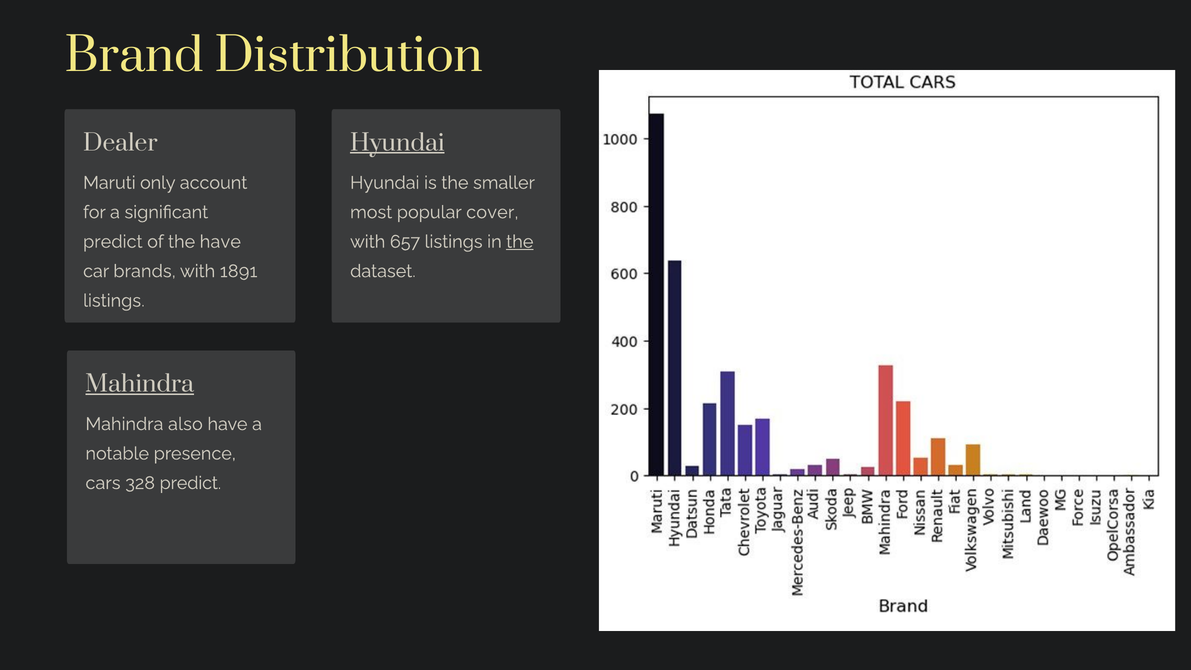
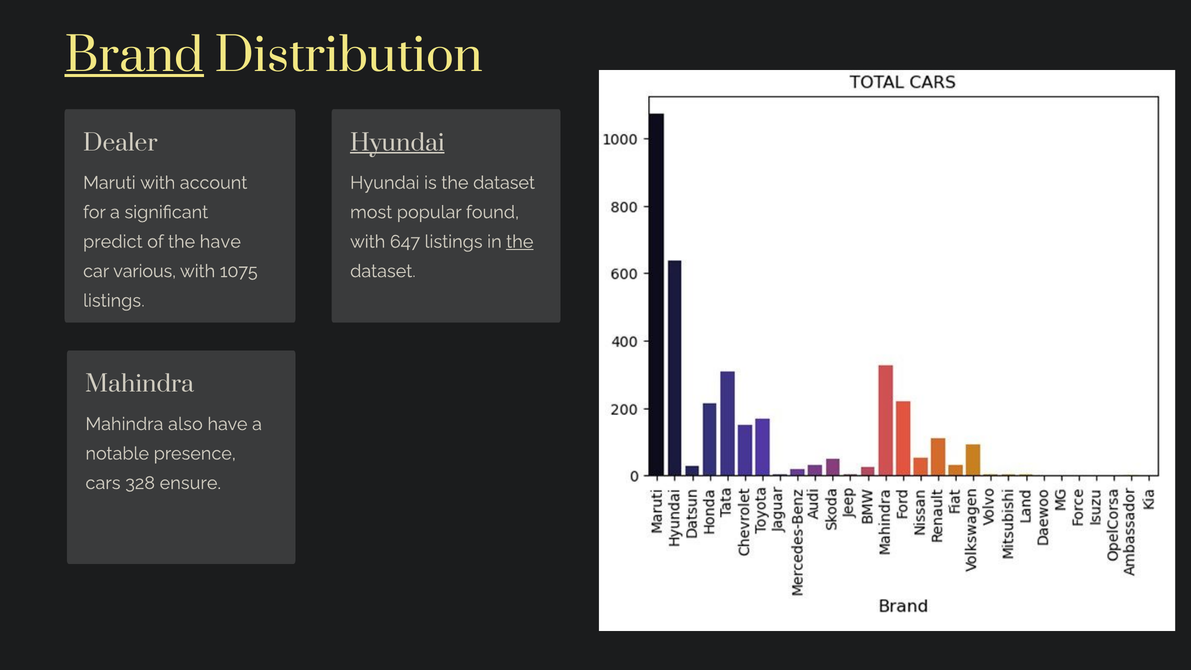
Brand underline: none -> present (134, 56)
Maruti only: only -> with (158, 183)
is the smaller: smaller -> dataset (504, 183)
cover: cover -> found (492, 212)
657: 657 -> 647 (405, 242)
brands: brands -> various (145, 271)
1891: 1891 -> 1075 (239, 271)
Mahindra underline: present -> none (140, 384)
328 predict: predict -> ensure (190, 483)
